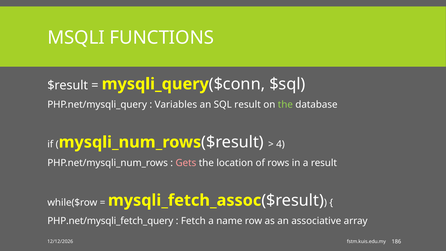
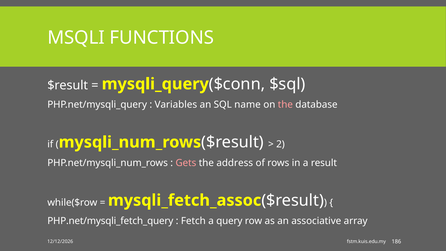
SQL result: result -> name (248, 105)
the colour: light green -> pink (285, 105)
4: 4 -> 2 (280, 144)
location: location -> address (235, 163)
name: name -> query (229, 221)
